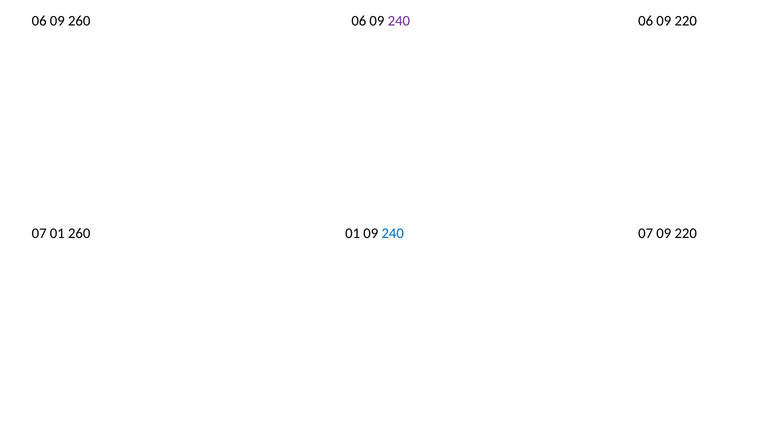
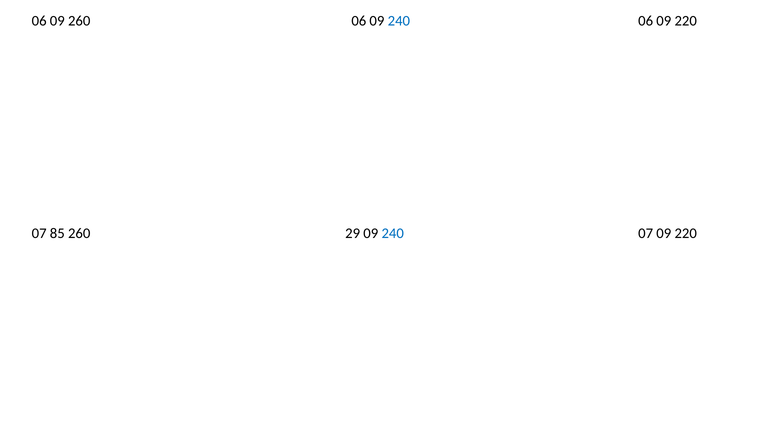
240 colour: purple -> blue (399, 21)
07 01: 01 -> 85 (57, 233)
260 01: 01 -> 29 (353, 234)
